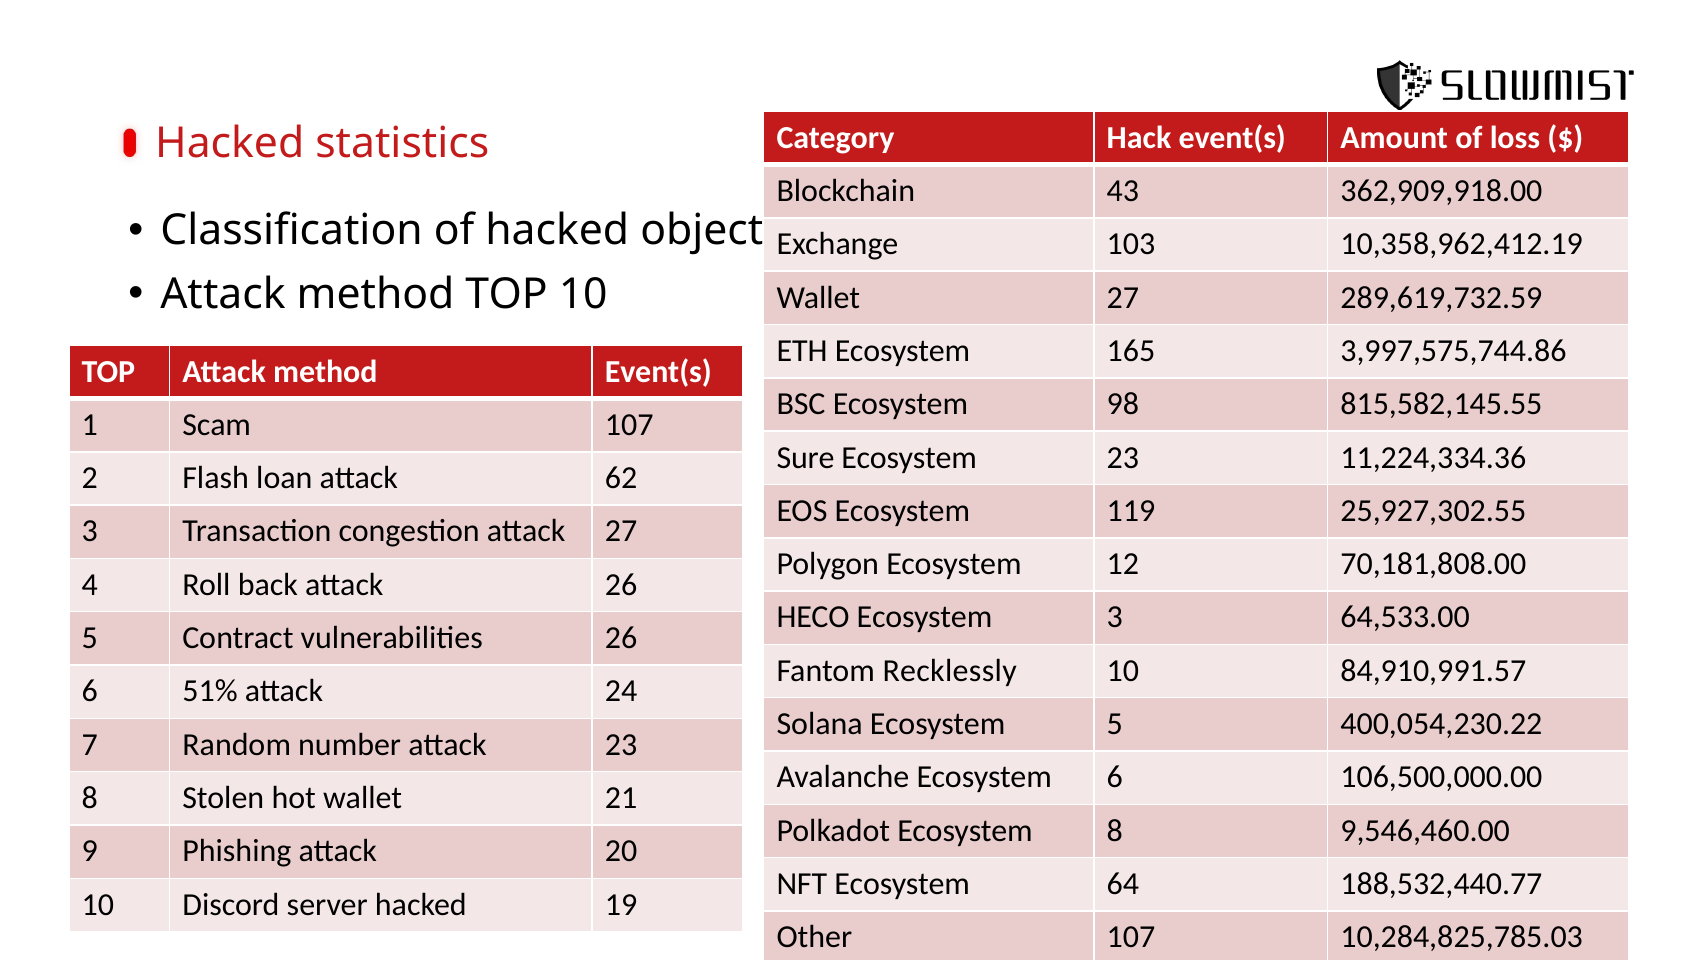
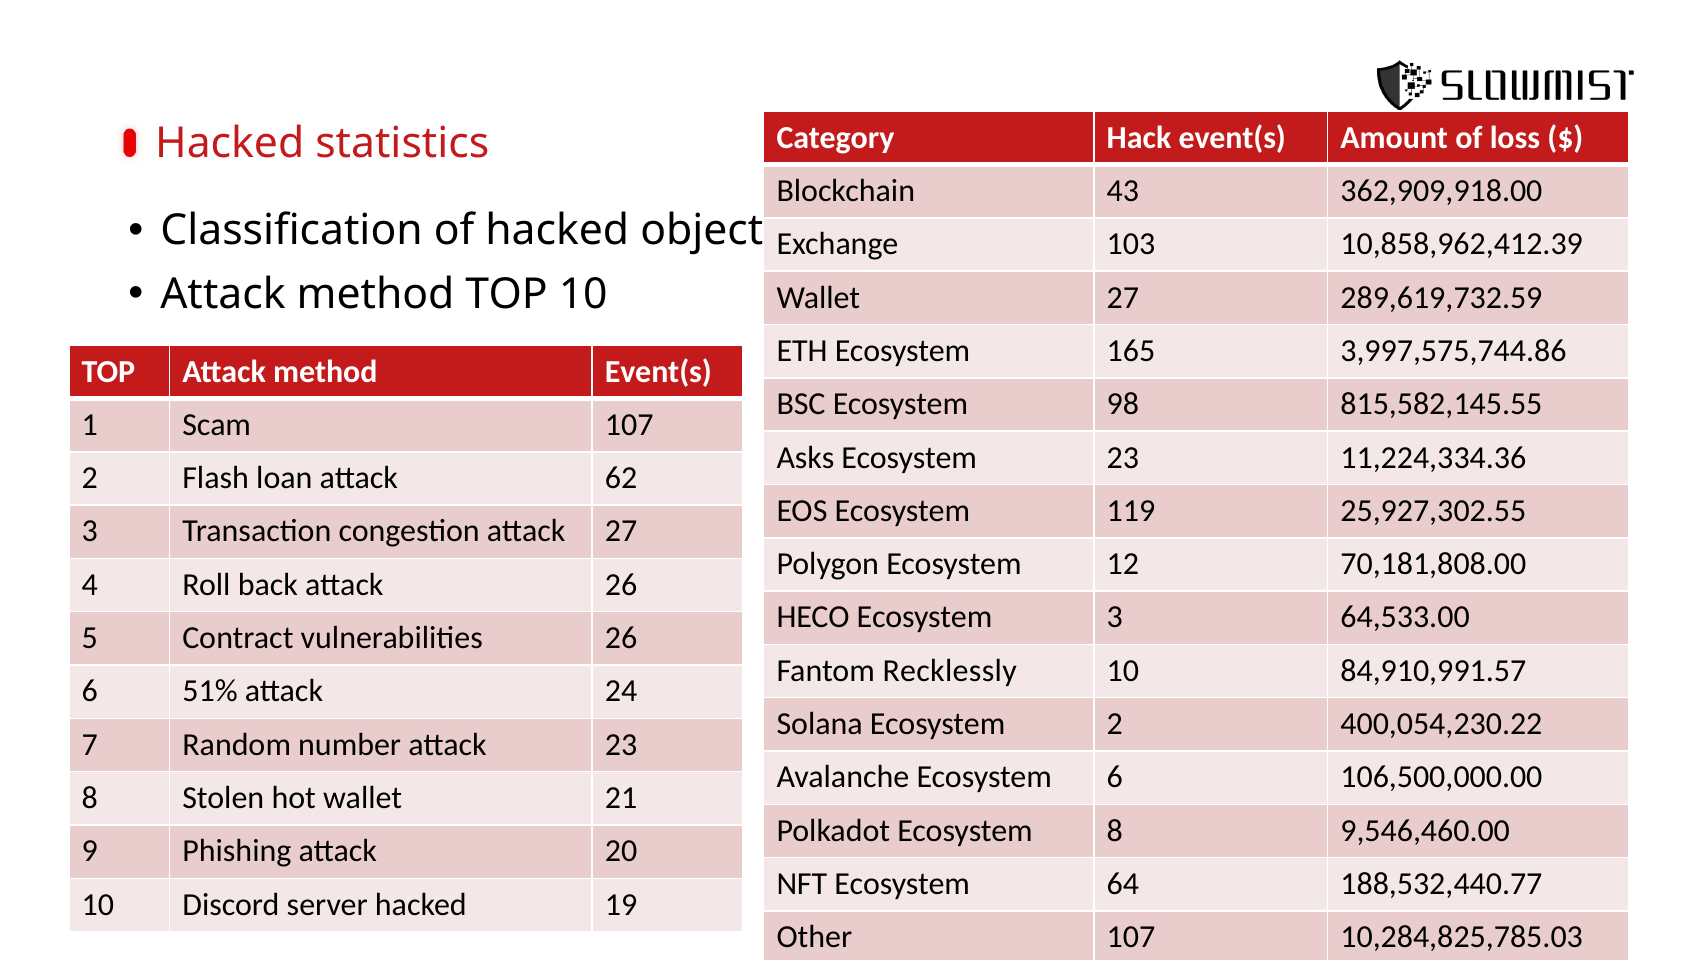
10,358,962,412.19: 10,358,962,412.19 -> 10,858,962,412.39 (1462, 244)
Sure: Sure -> Asks (805, 458)
Ecosystem 5: 5 -> 2 (1115, 724)
